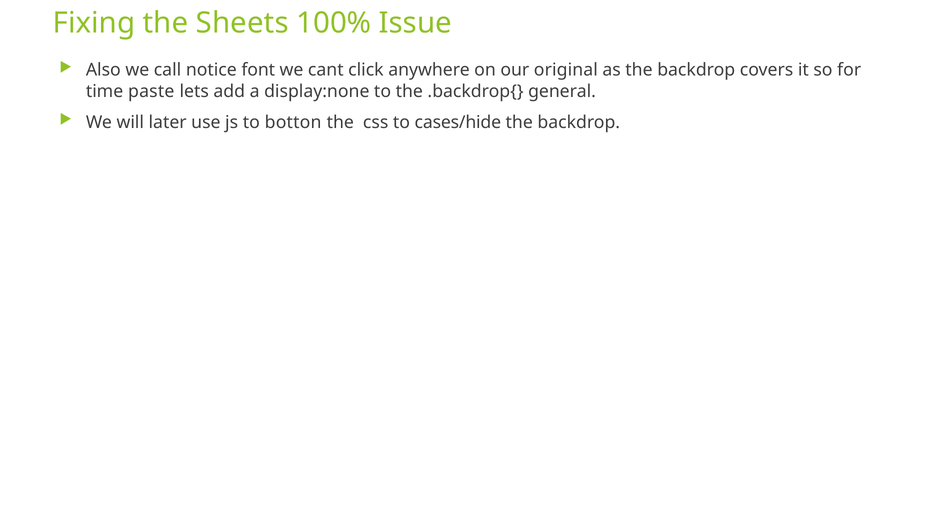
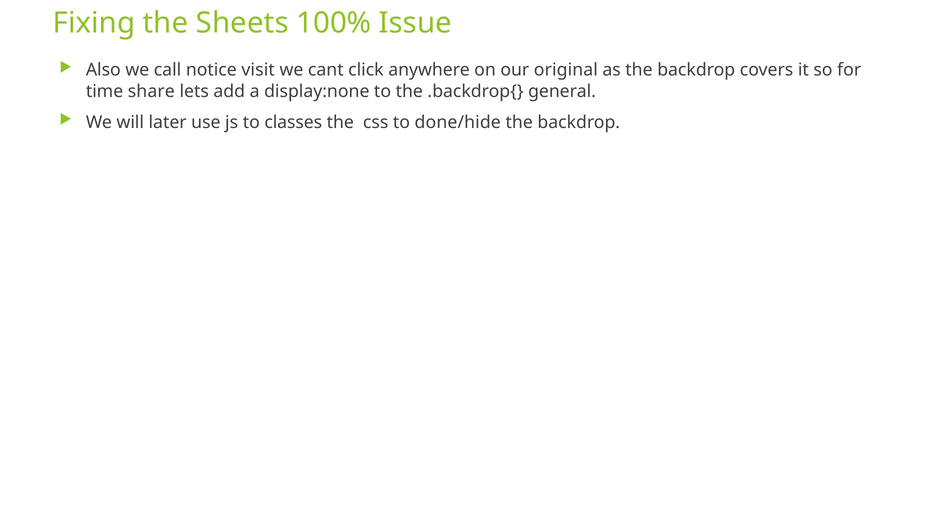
font: font -> visit (258, 70)
paste: paste -> share (151, 91)
botton: botton -> classes (293, 122)
cases/hide: cases/hide -> done/hide (458, 122)
